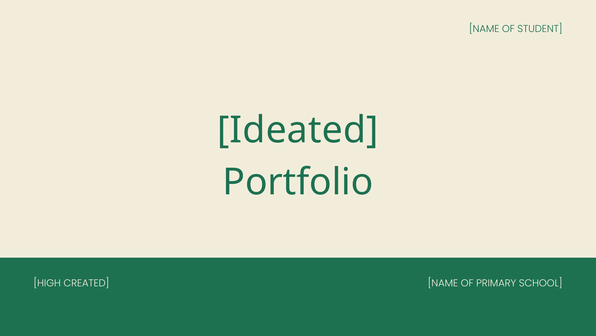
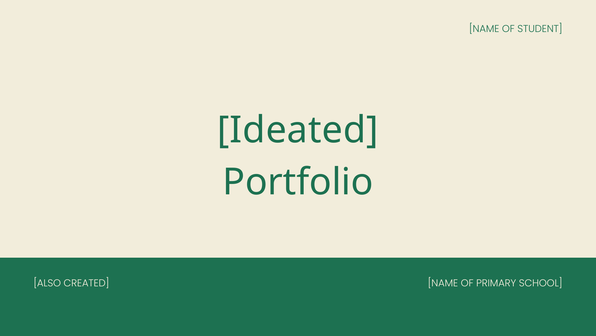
HIGH: HIGH -> ALSO (47, 283)
